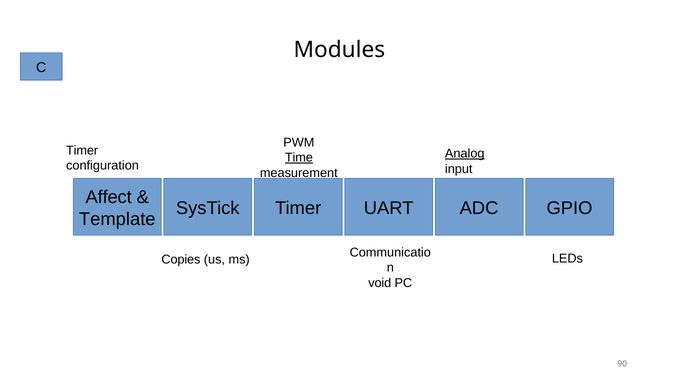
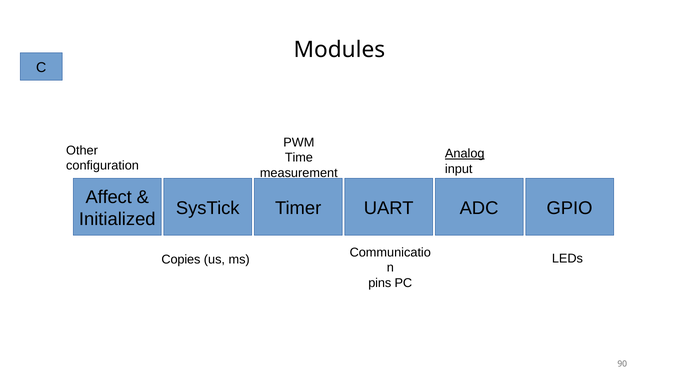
Timer: Timer -> Other (82, 150)
Time underline: present -> none (299, 158)
Template: Template -> Initialized (117, 219)
void: void -> pins (380, 283)
